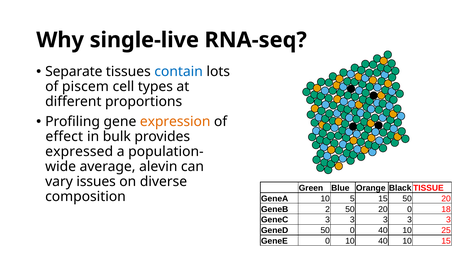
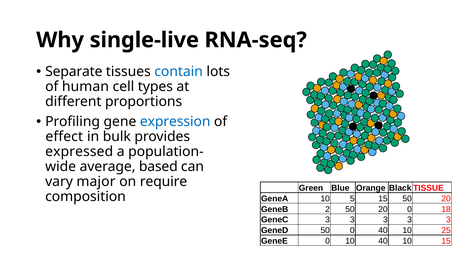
piscem: piscem -> human (85, 87)
expression colour: orange -> blue (175, 122)
alevin: alevin -> based (158, 166)
issues: issues -> major (96, 181)
diverse: diverse -> require (164, 181)
